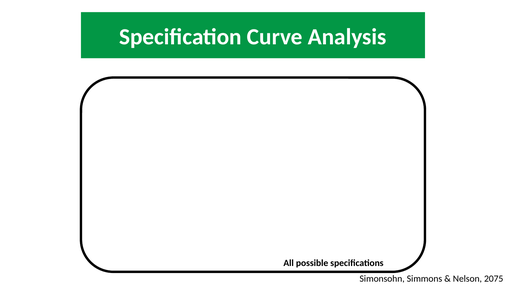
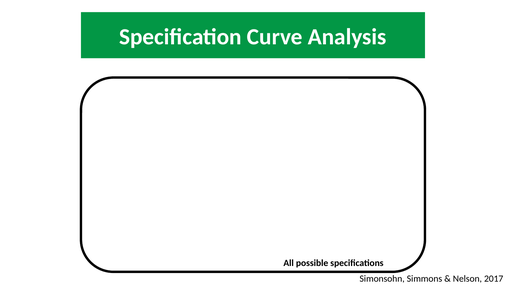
2075: 2075 -> 2017 (494, 279)
